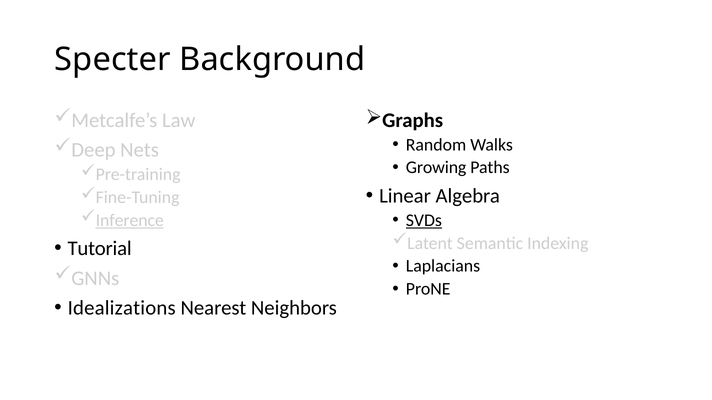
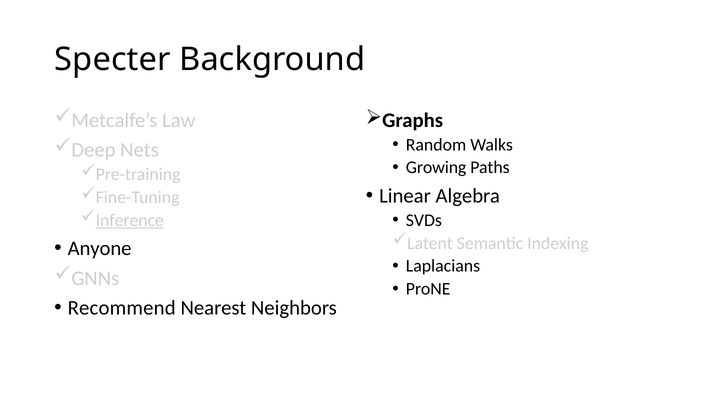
SVDs underline: present -> none (424, 221)
Tutorial: Tutorial -> Anyone (100, 249)
Idealizations: Idealizations -> Recommend (122, 308)
